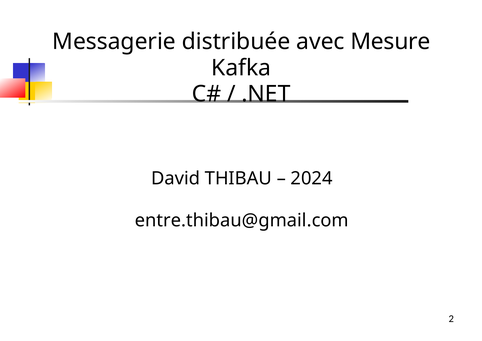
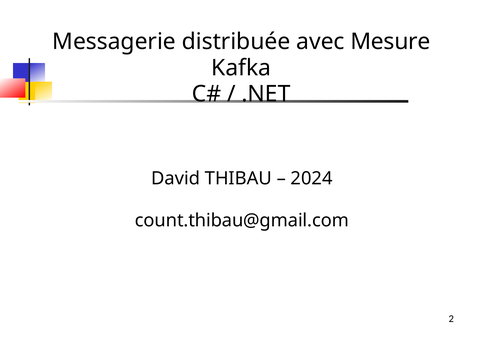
entre.thibau@gmail.com: entre.thibau@gmail.com -> count.thibau@gmail.com (242, 220)
